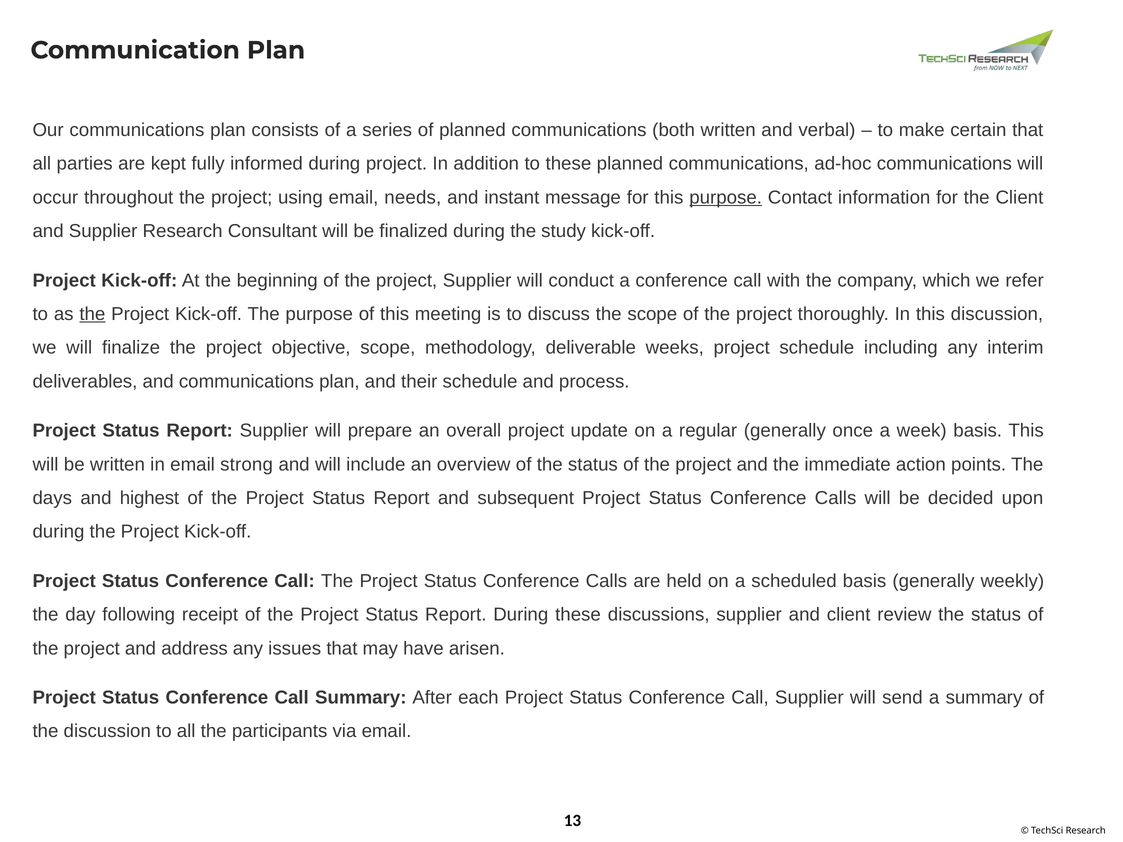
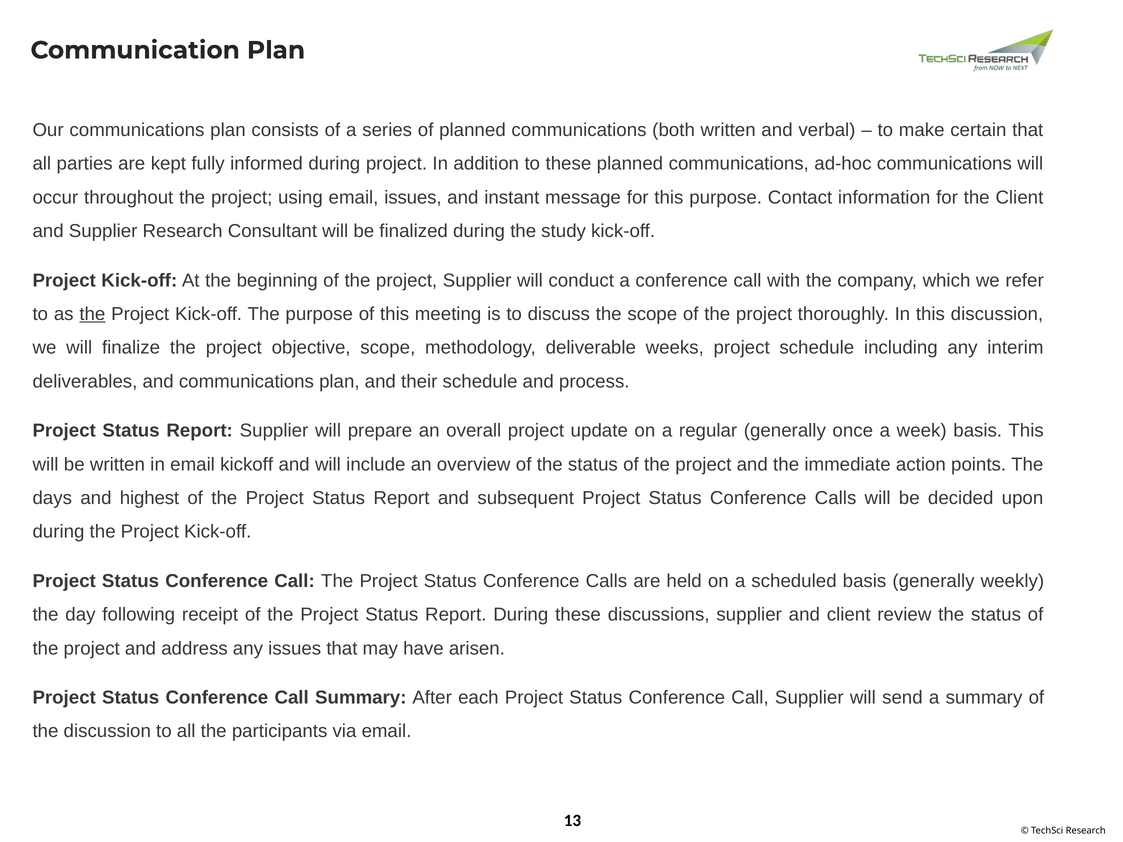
email needs: needs -> issues (413, 197)
purpose underline: present -> none (726, 197)
strong: strong -> kickoff (247, 464)
